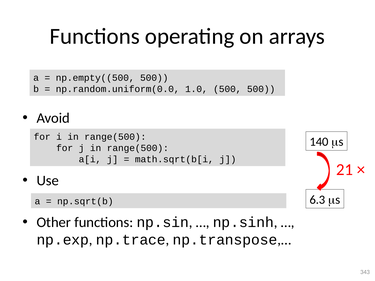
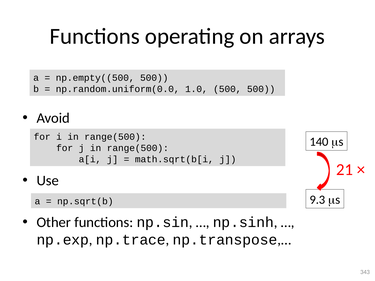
6.3: 6.3 -> 9.3 (317, 200)
